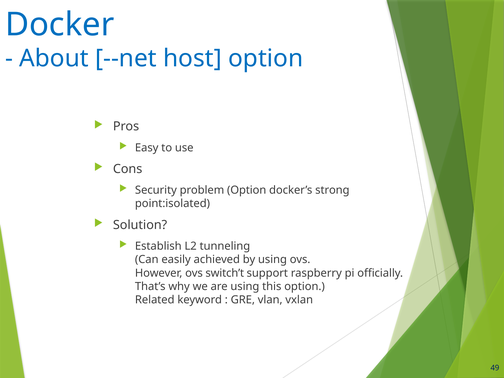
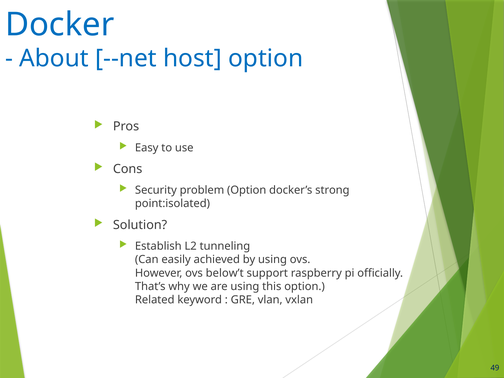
switch’t: switch’t -> below’t (225, 273)
